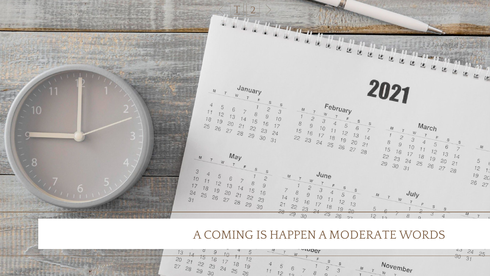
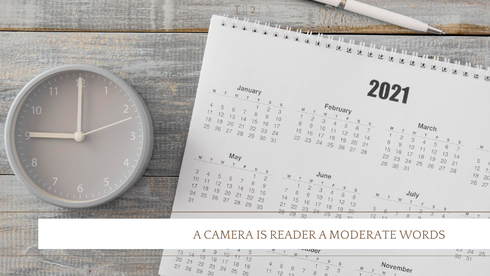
COMING: COMING -> CAMERA (229, 235)
HAPPEN: HAPPEN -> READER (293, 235)
